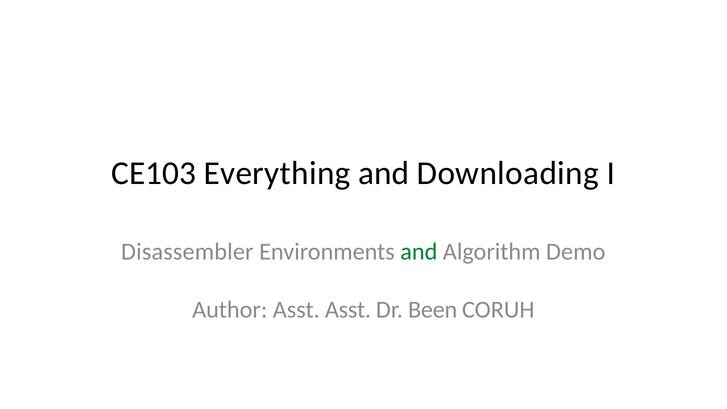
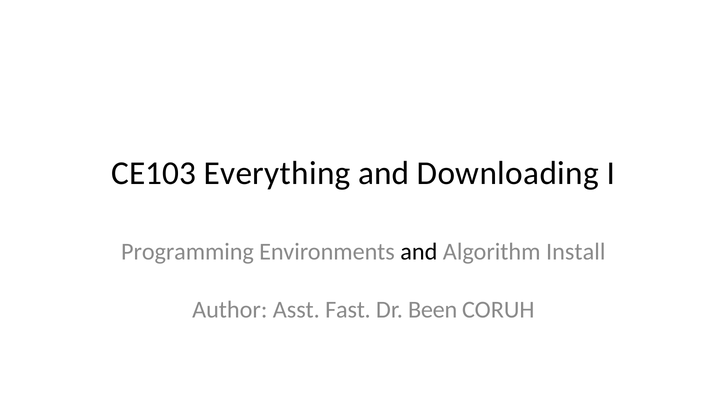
Disassembler: Disassembler -> Programming (187, 252)
and colour: green -> black (419, 252)
Demo: Demo -> Install (576, 252)
Asst Asst: Asst -> Fast (348, 310)
